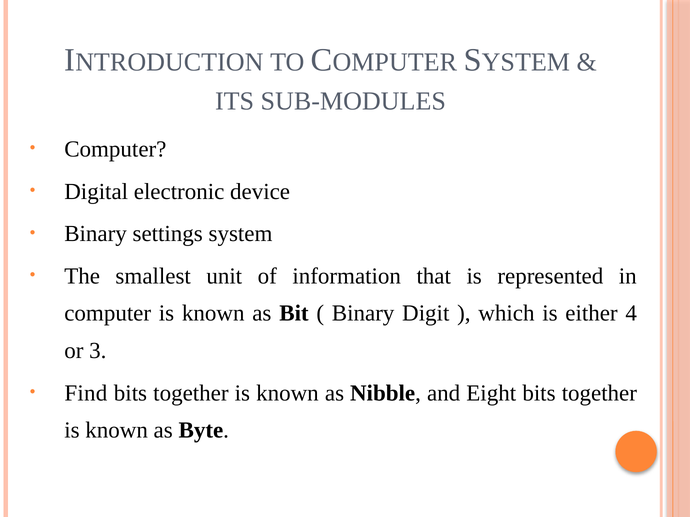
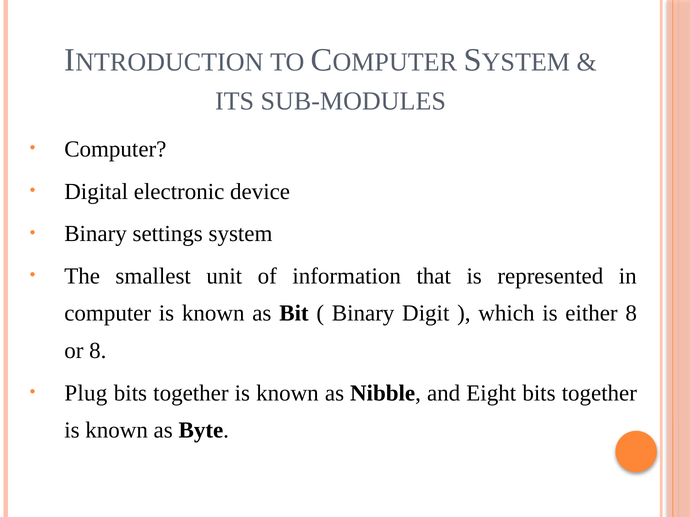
either 4: 4 -> 8 (631, 314)
or 3: 3 -> 8 (98, 351)
Find: Find -> Plug (86, 393)
